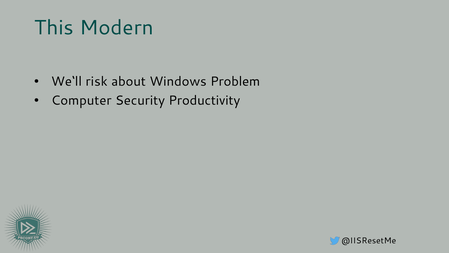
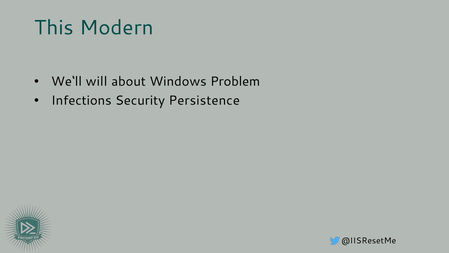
risk: risk -> will (97, 82)
Computer: Computer -> Infections (81, 100)
Productivity: Productivity -> Persistence (204, 100)
